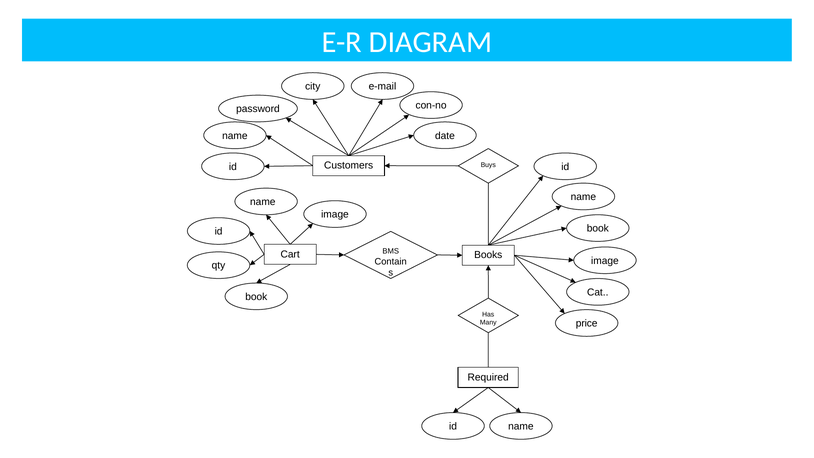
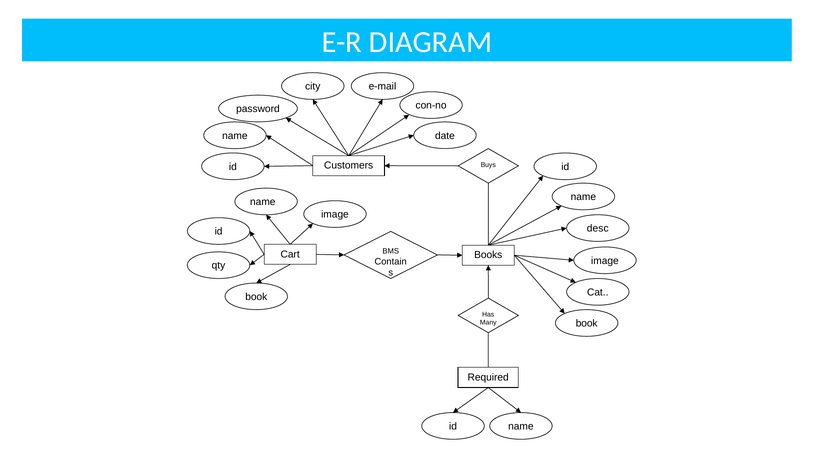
book: book -> desc (598, 228)
price: price -> book (587, 323)
